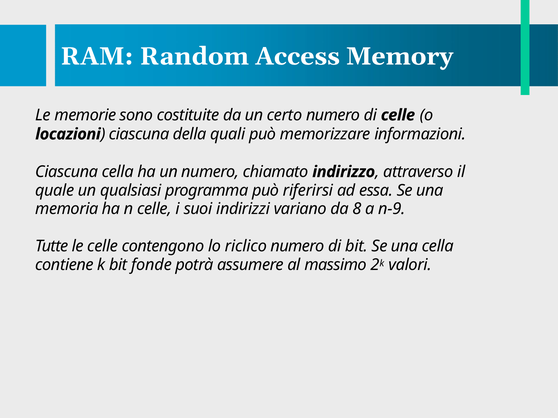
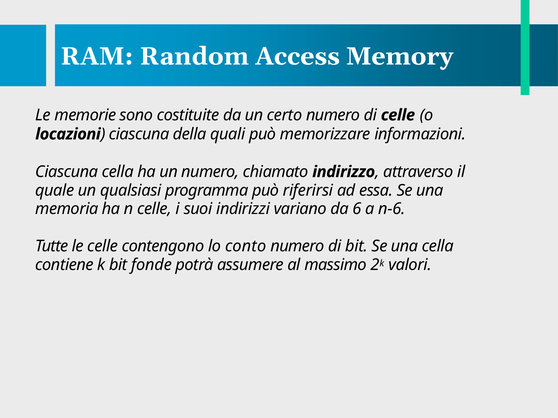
8: 8 -> 6 (357, 209)
n-9: n-9 -> n-6 (392, 209)
riclico: riclico -> conto (246, 246)
